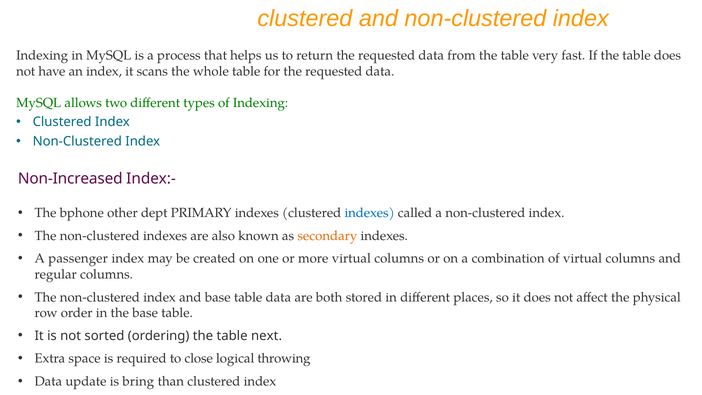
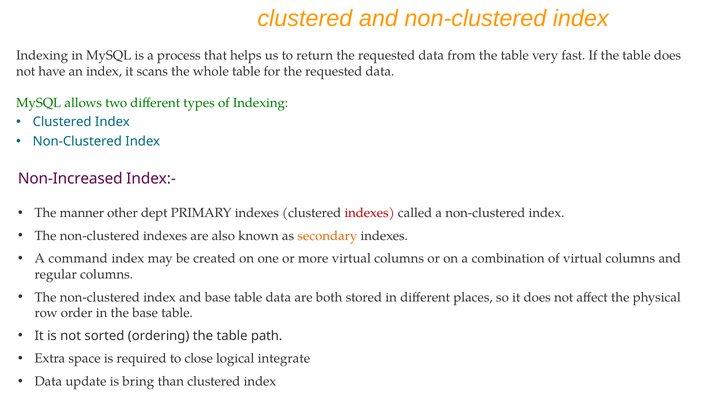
bphone: bphone -> manner (82, 213)
indexes colour: blue -> red (370, 213)
passenger: passenger -> command (78, 258)
next: next -> path (267, 336)
throwing: throwing -> integrate (284, 358)
